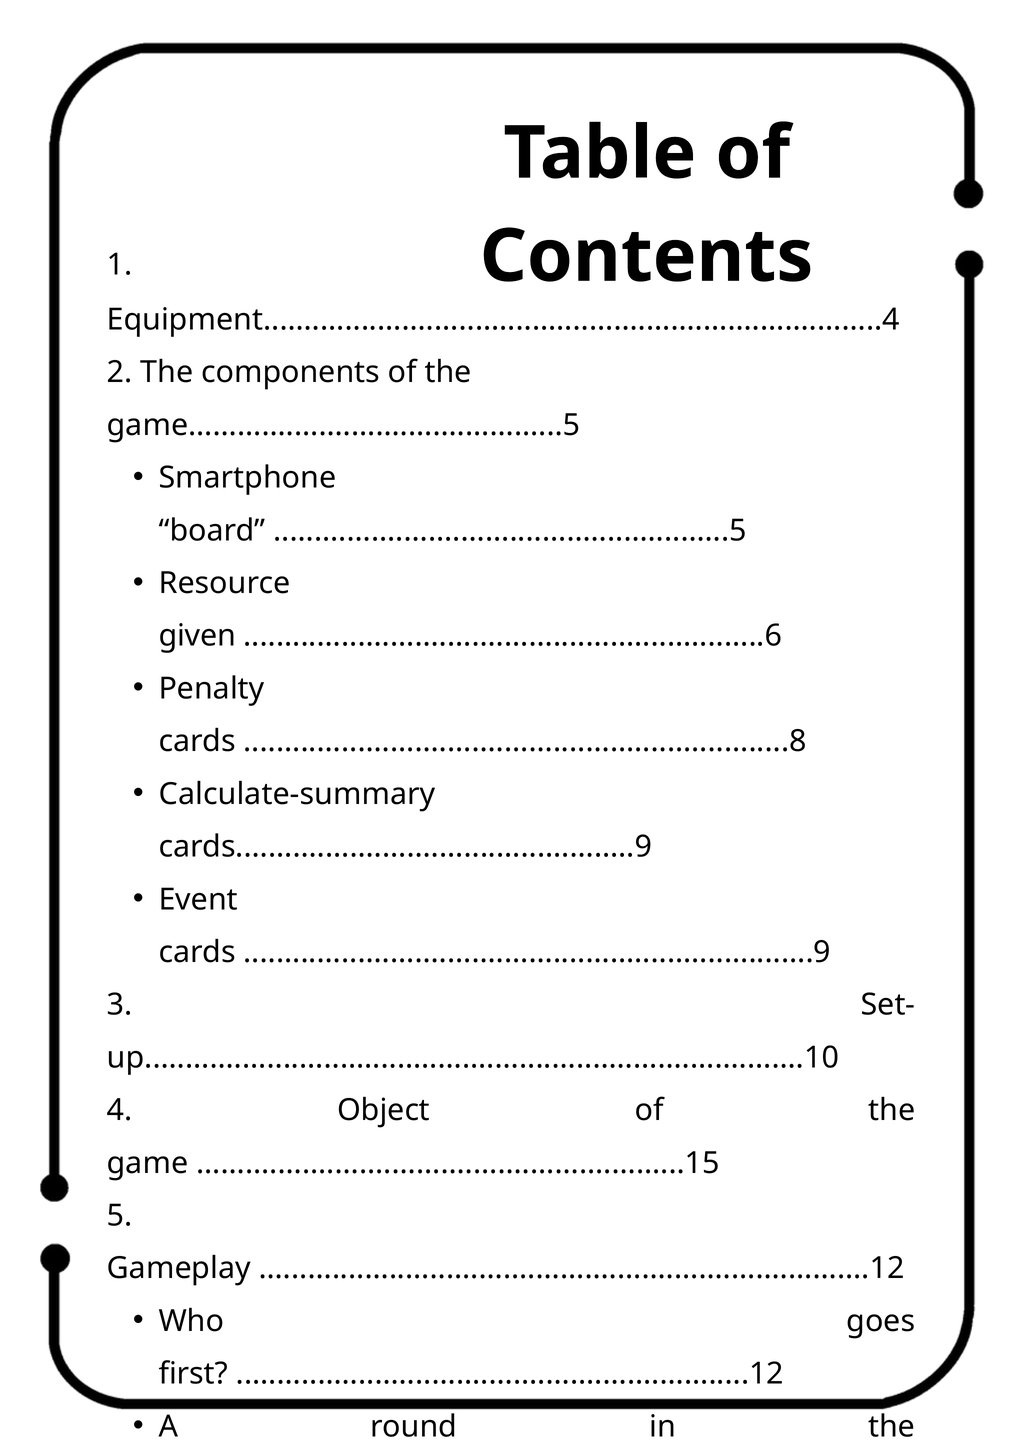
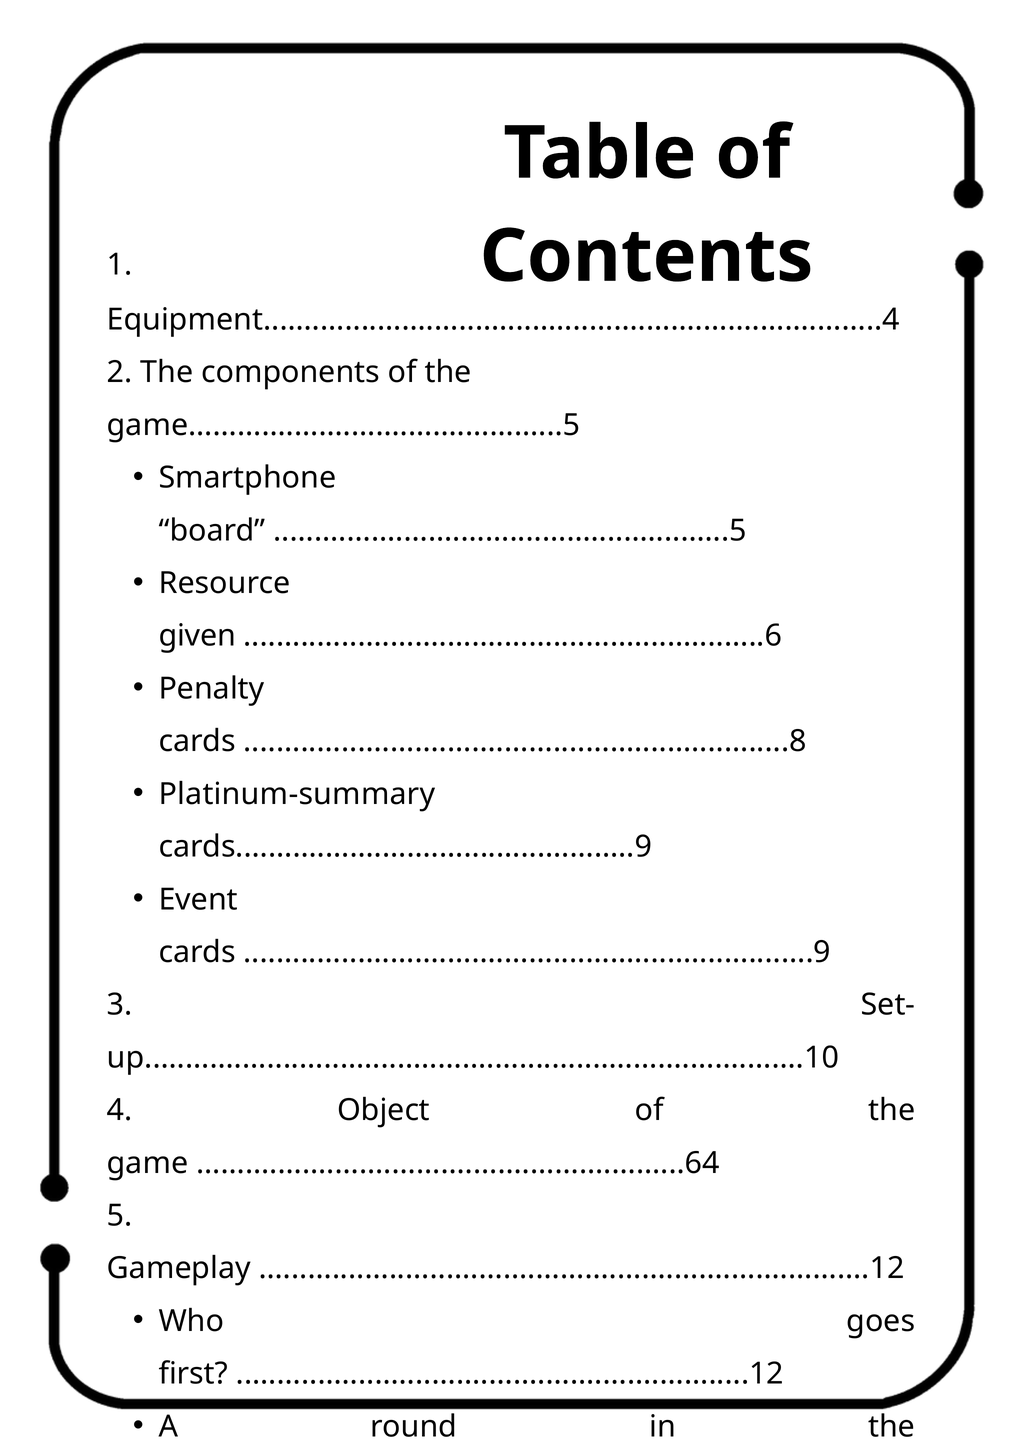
Calculate-summary: Calculate-summary -> Platinum-summary (297, 794)
............................................................15: ............................................................15 -> ............................................................64 (458, 1163)
